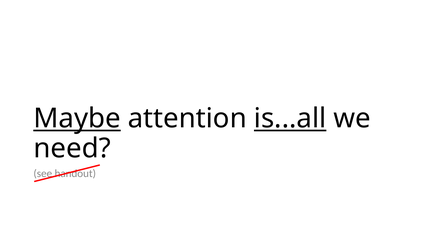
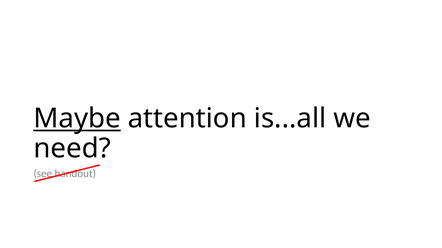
is...all underline: present -> none (290, 119)
